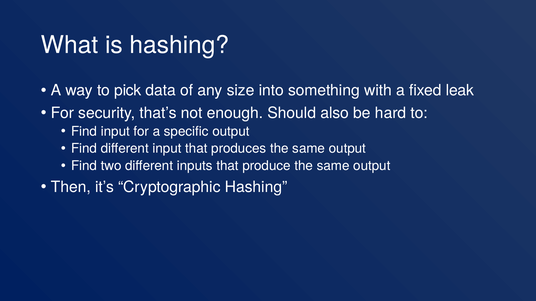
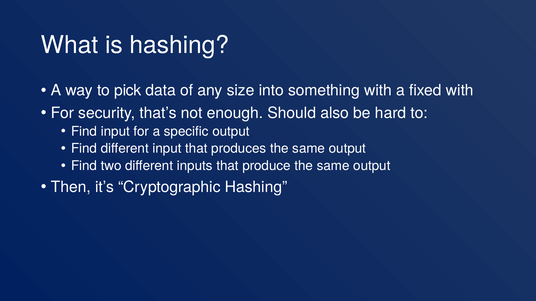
fixed leak: leak -> with (460, 91)
